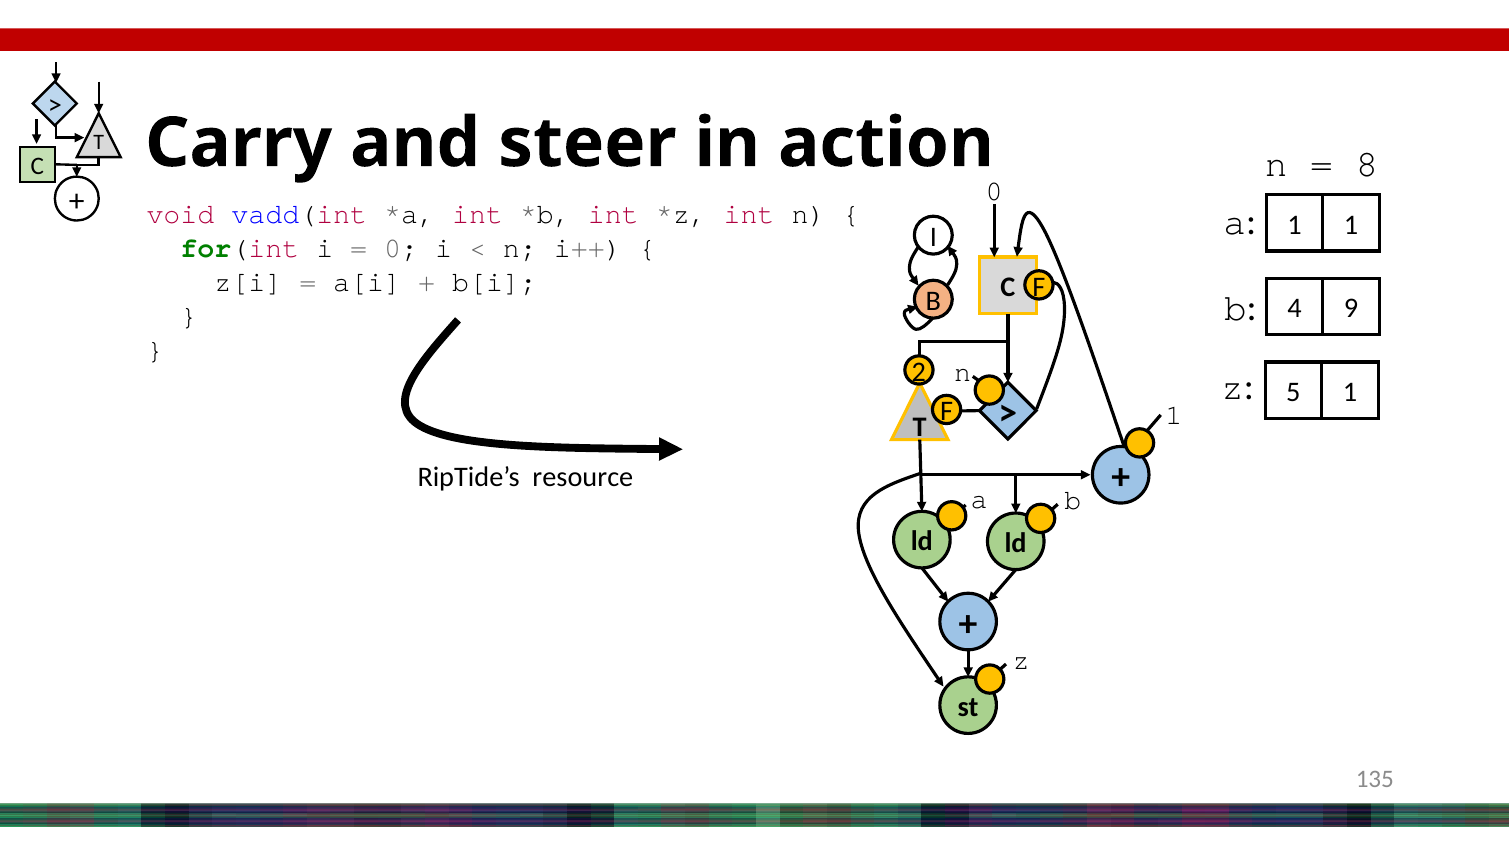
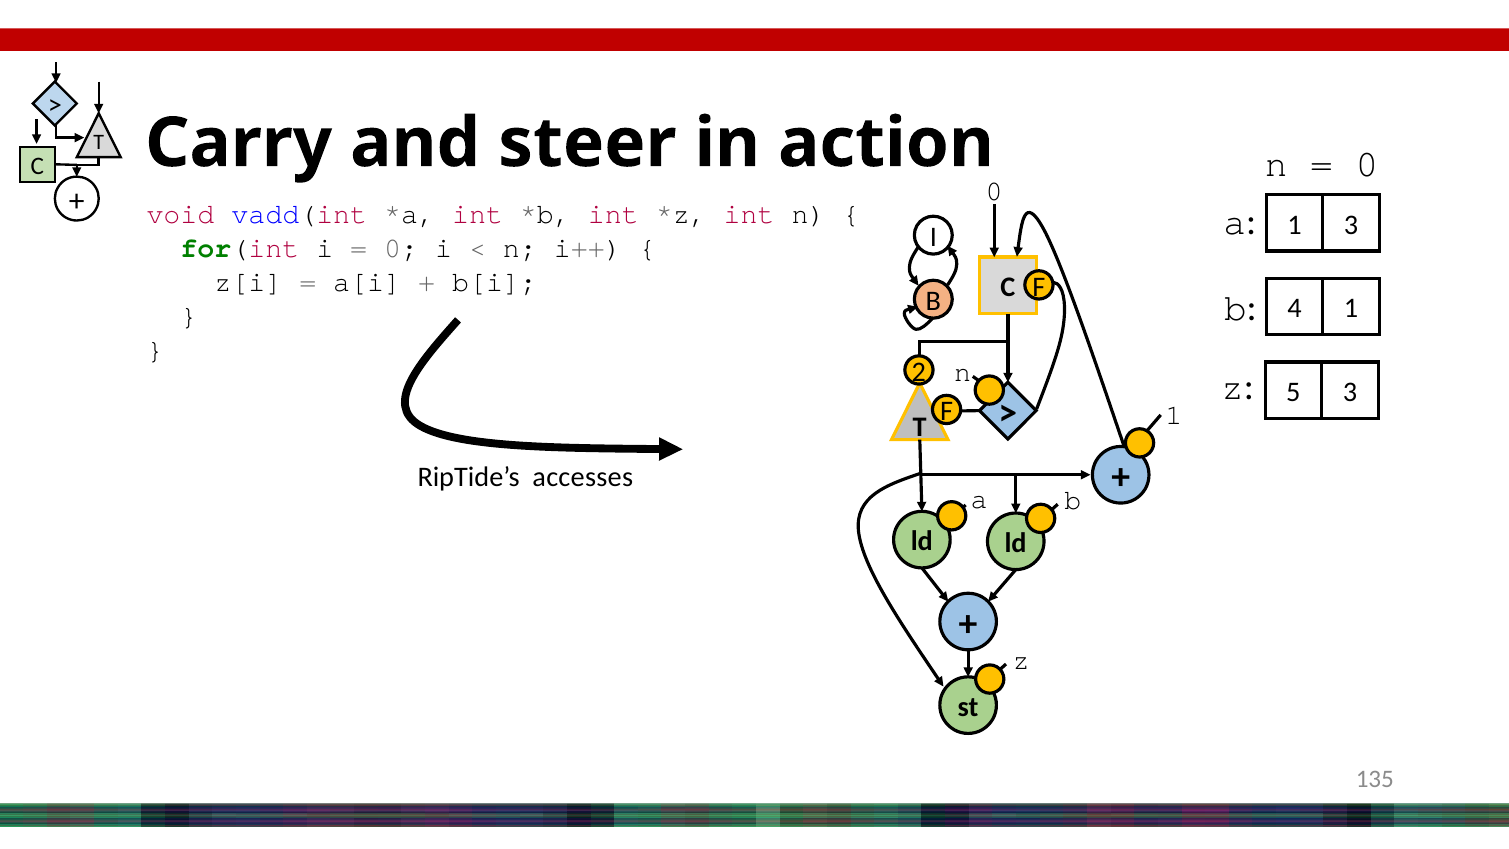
8: 8 -> 0 (1367, 164)
1 1: 1 -> 3 (1351, 225)
4 9: 9 -> 1 (1351, 308)
5 1: 1 -> 3 (1350, 392)
resource: resource -> accesses (583, 477)
